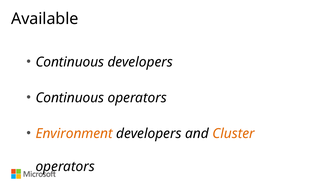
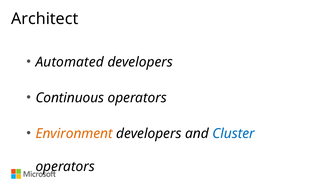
Available: Available -> Architect (45, 19)
Continuous: Continuous -> Automated (70, 62)
Cluster colour: orange -> blue (233, 133)
